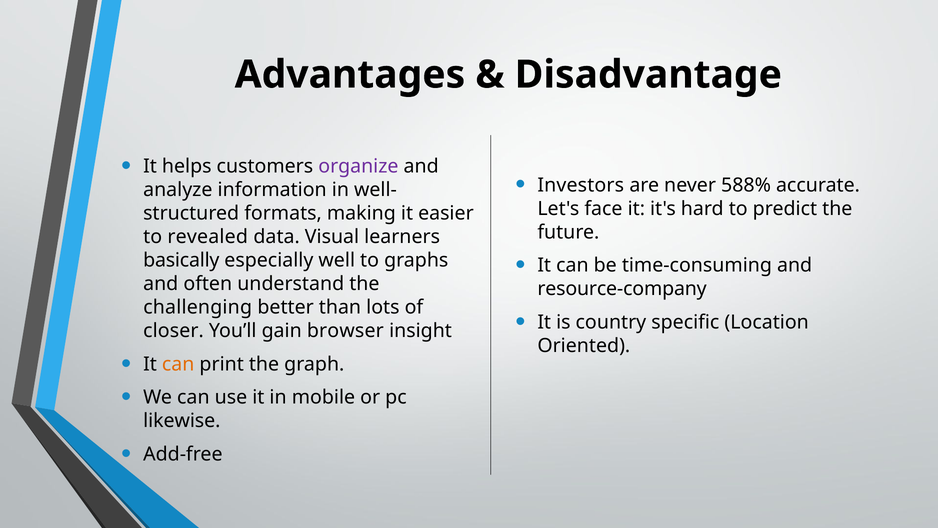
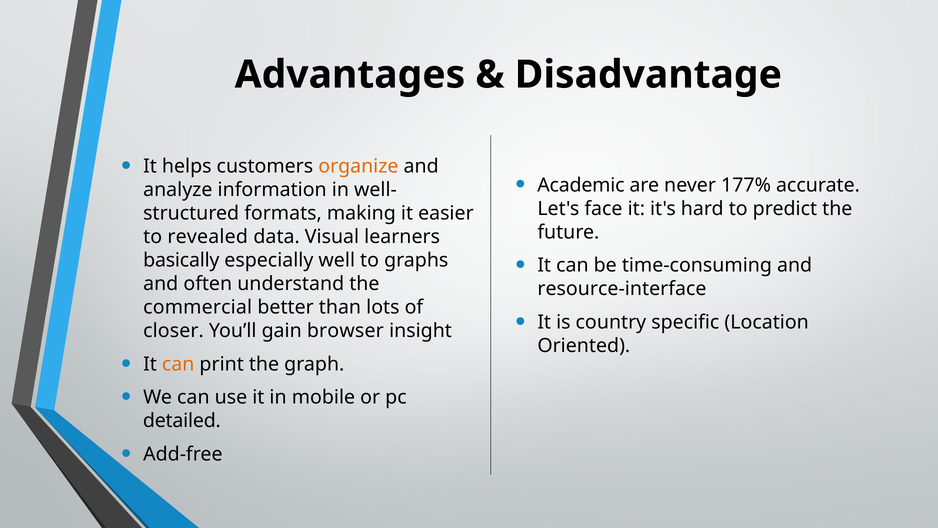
organize colour: purple -> orange (358, 166)
Investors: Investors -> Academic (581, 185)
588%: 588% -> 177% (746, 185)
resource-company: resource-company -> resource-interface (622, 289)
challenging: challenging -> commercial (198, 307)
likewise: likewise -> detailed (182, 421)
